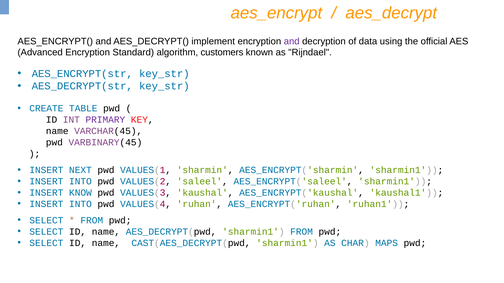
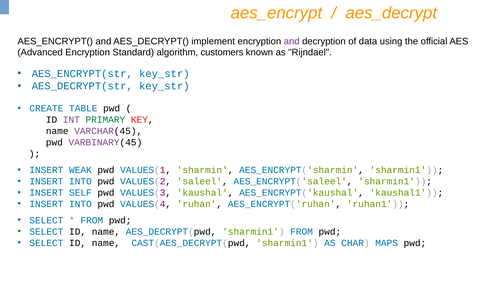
PRIMARY colour: purple -> green (105, 120)
NEXT: NEXT -> WEAK (80, 170)
KNOW: KNOW -> SELF (80, 193)
